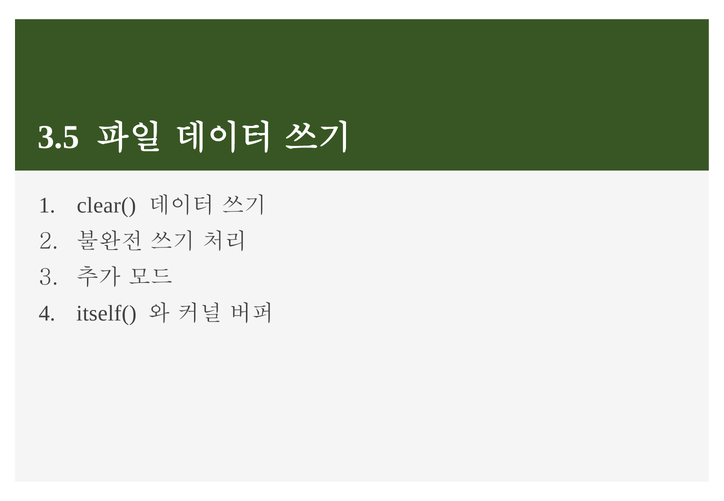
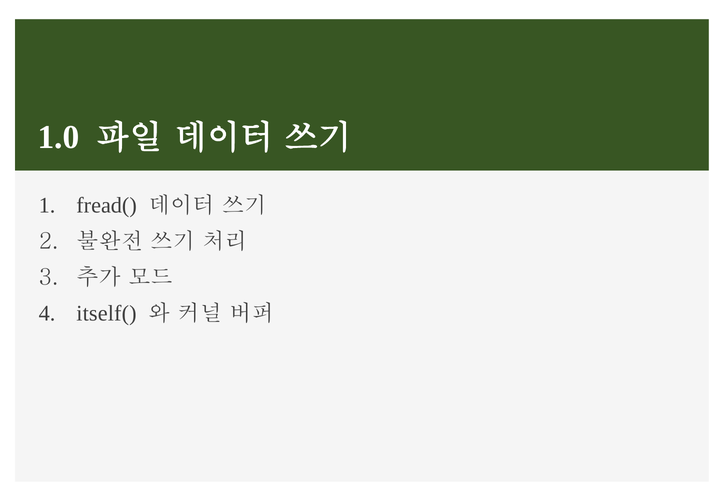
3.5: 3.5 -> 1.0 (59, 137)
clear(: clear( -> fread( (107, 205)
